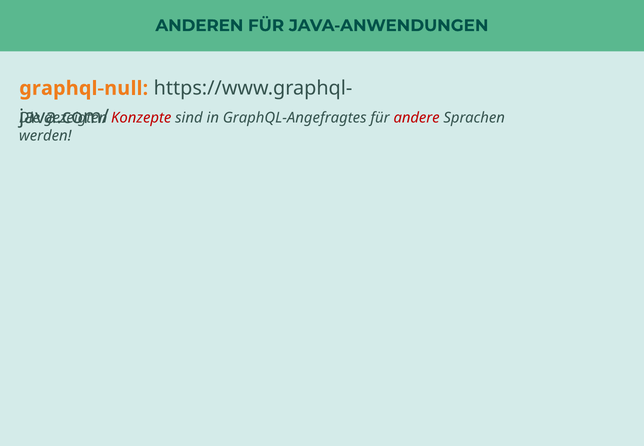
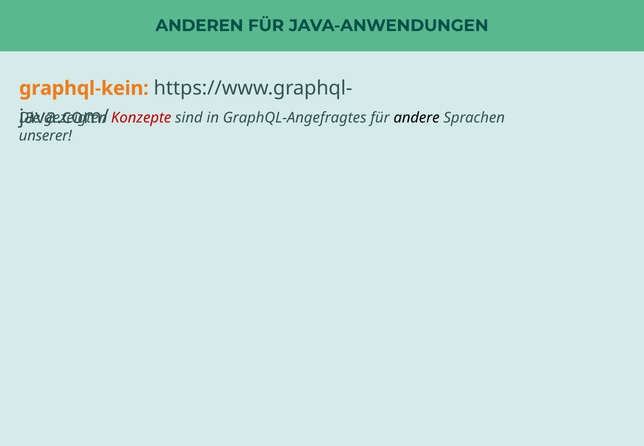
graphql-null: graphql-null -> graphql-kein (84, 88)
andere colour: red -> black (417, 118)
werden: werden -> unserer (45, 136)
